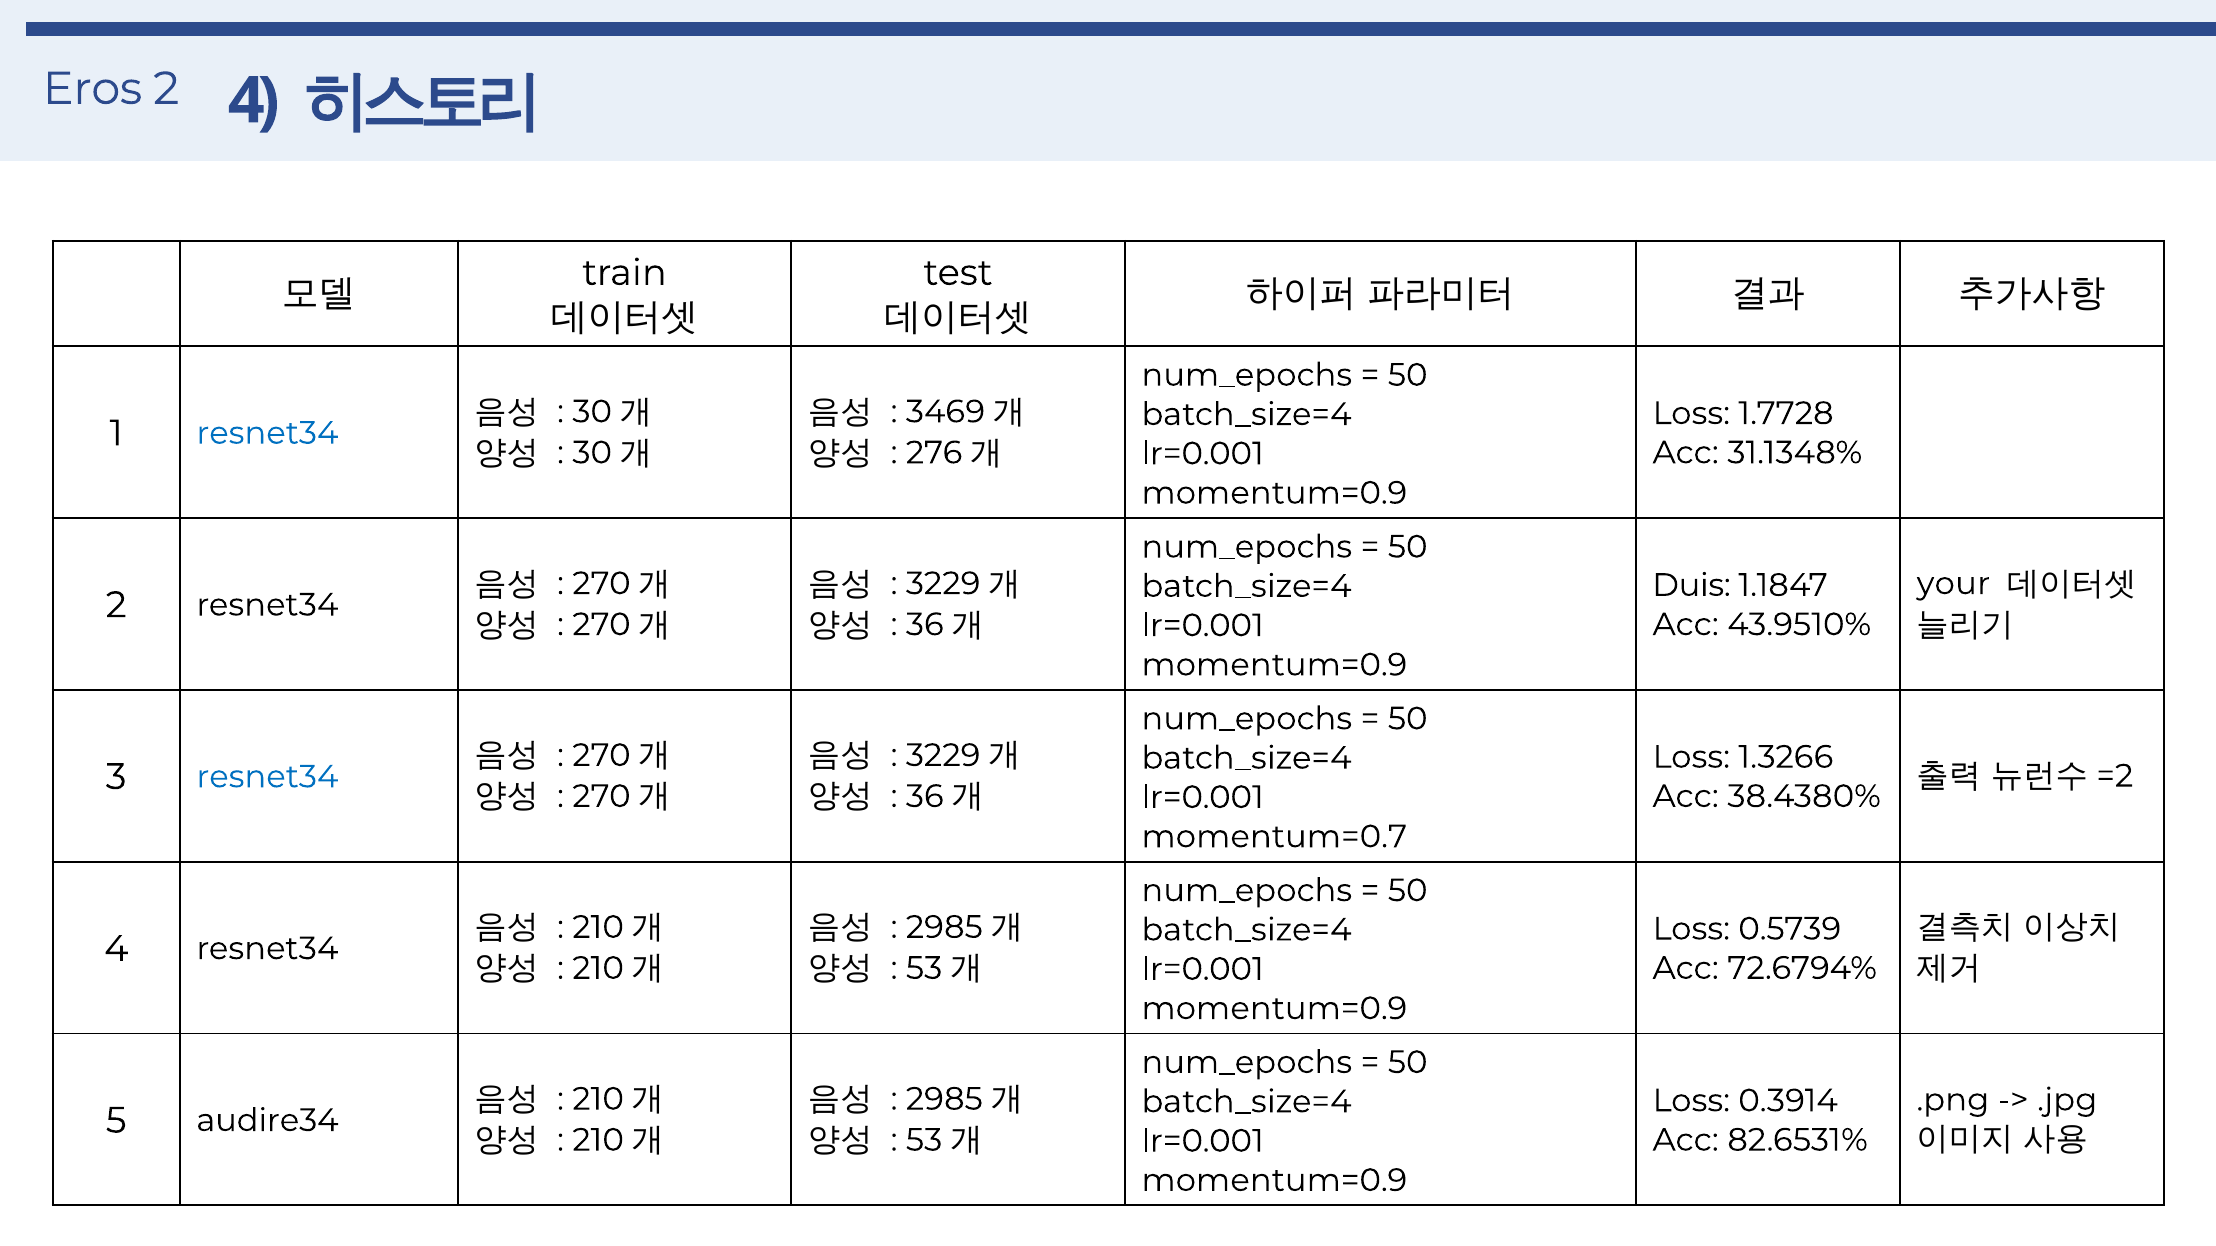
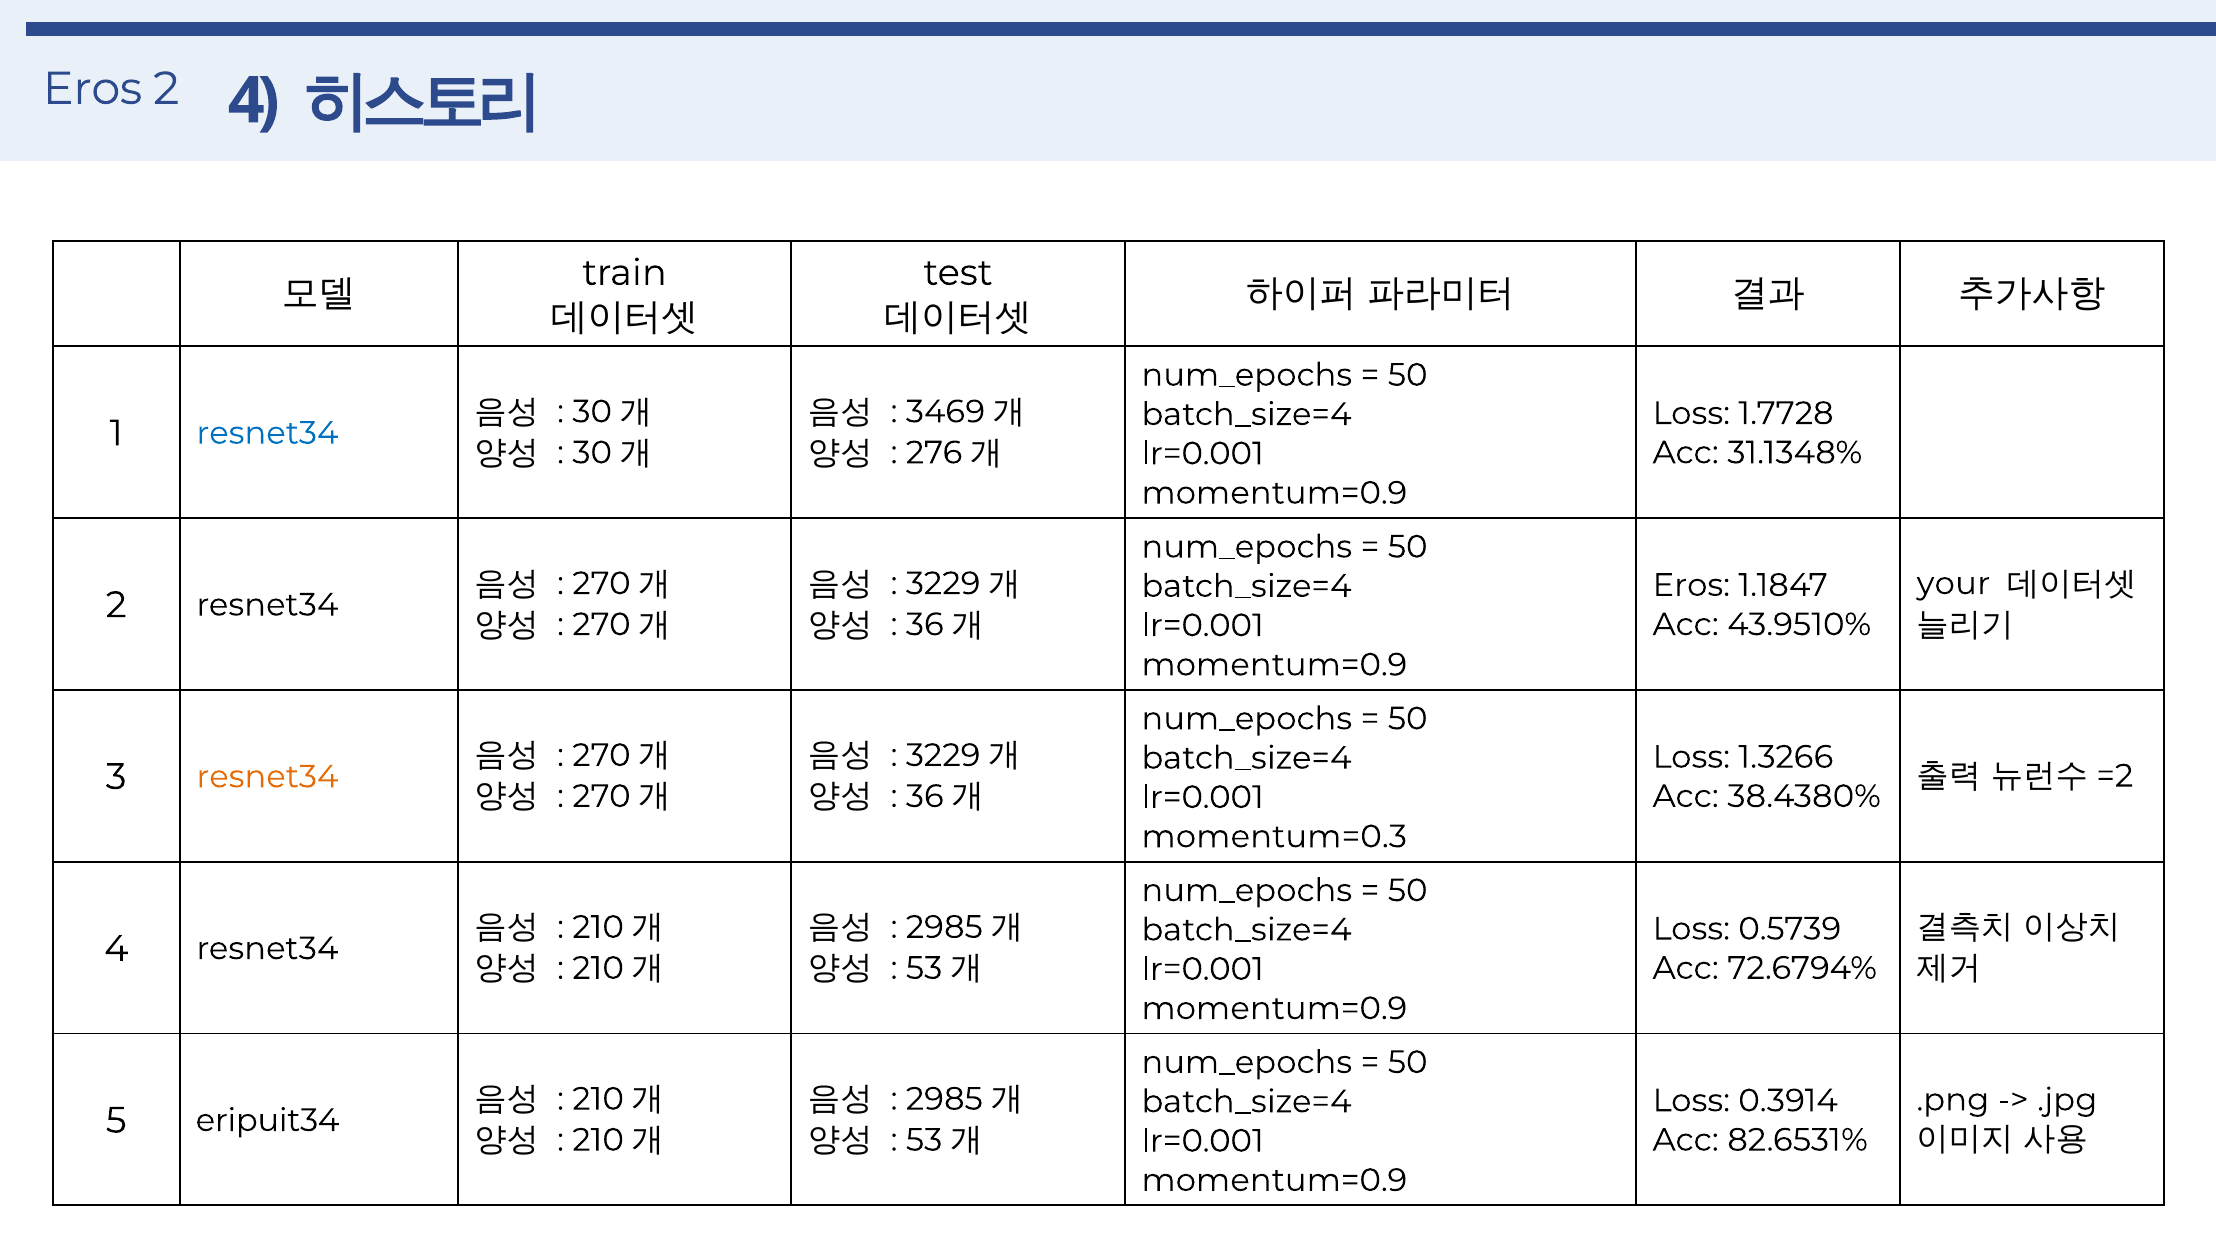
Duis: Duis -> Eros (1691, 585)
resnet34 colour: blue -> orange (267, 777)
momentum=0.7: momentum=0.7 -> momentum=0.3 (1274, 837)
audire34: audire34 -> eripuit34 (267, 1121)
